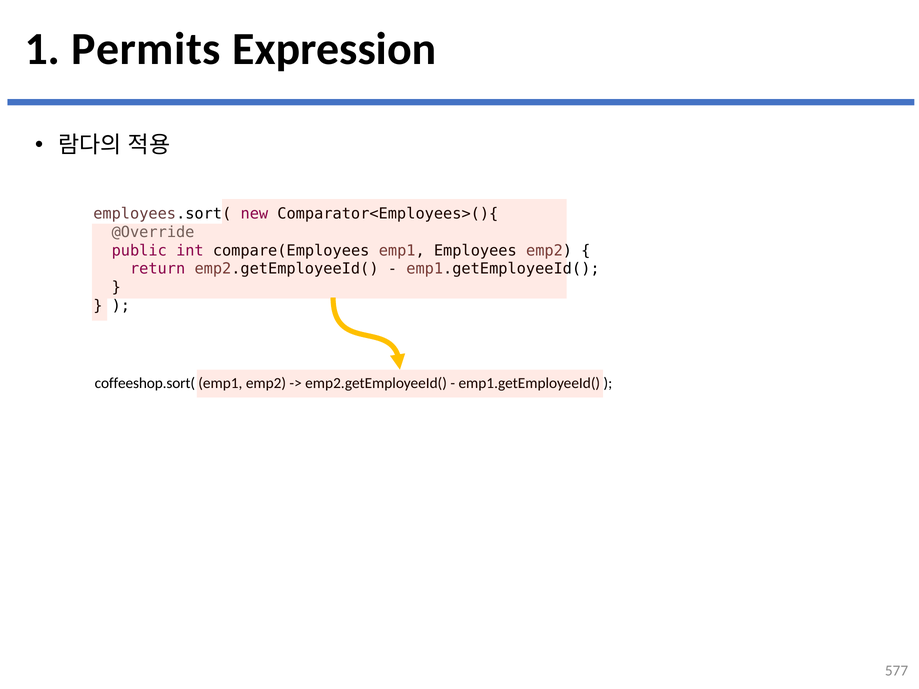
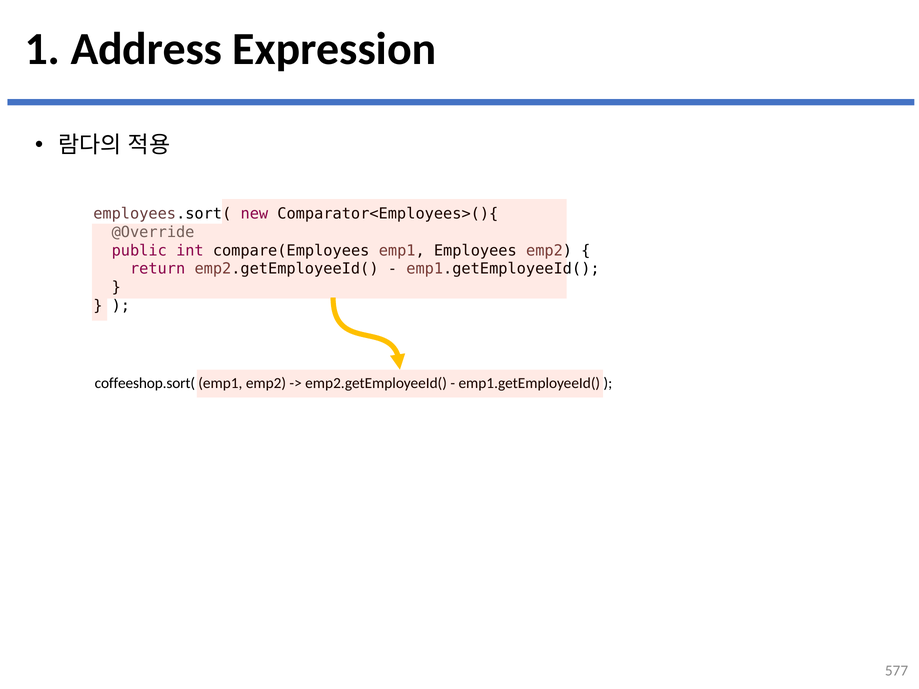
Permits: Permits -> Address (146, 49)
